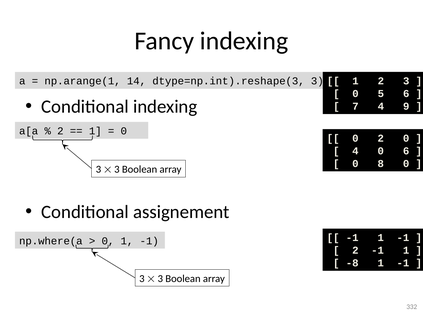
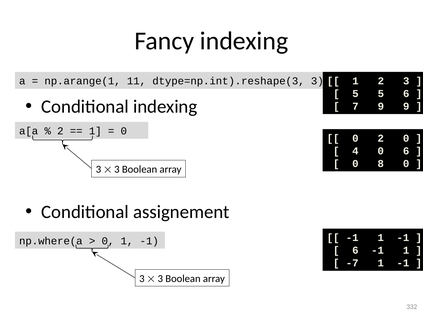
14: 14 -> 11 (137, 81)
0: 0 -> 5 (355, 94)
7 4: 4 -> 9 (381, 106)
2: 2 -> 6 (355, 251)
-8: -8 -> -7 (352, 263)
